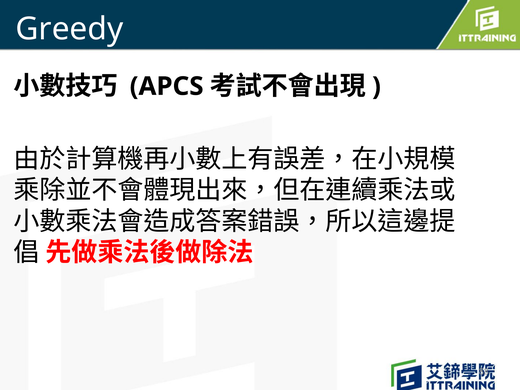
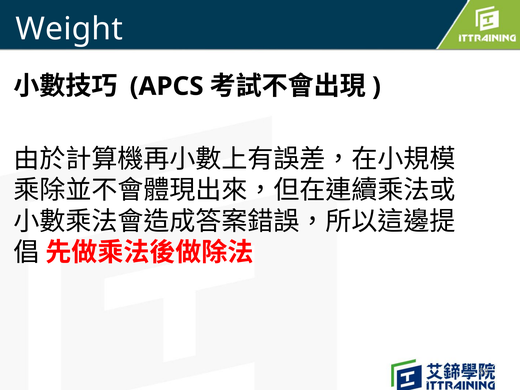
Greedy: Greedy -> Weight (69, 29)
